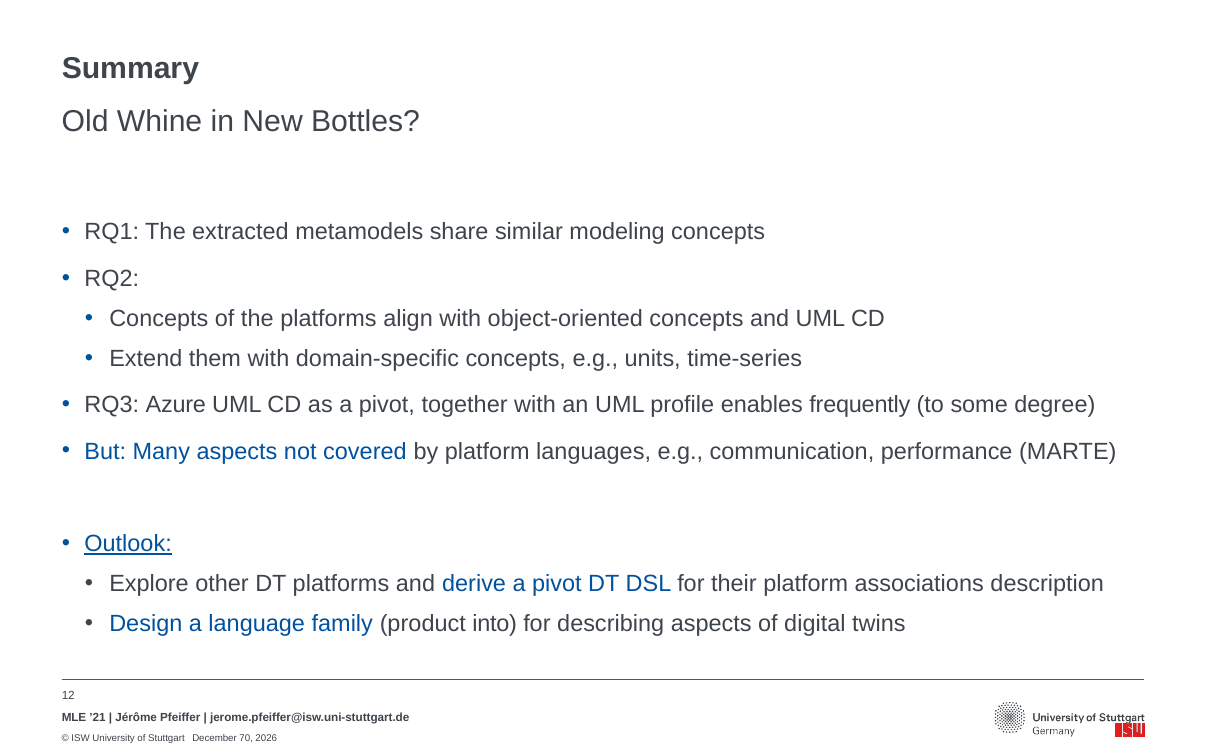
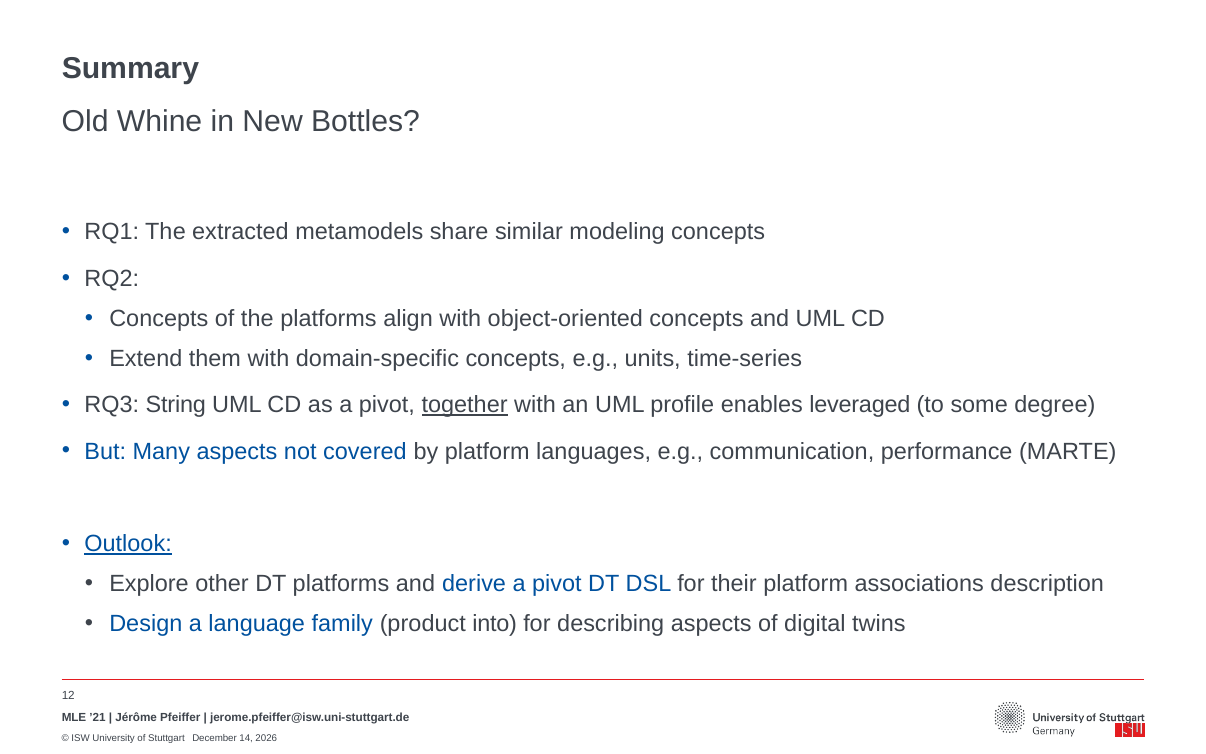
Azure: Azure -> String (176, 405)
together underline: none -> present (465, 405)
frequently: frequently -> leveraged (860, 405)
70: 70 -> 14 (246, 738)
